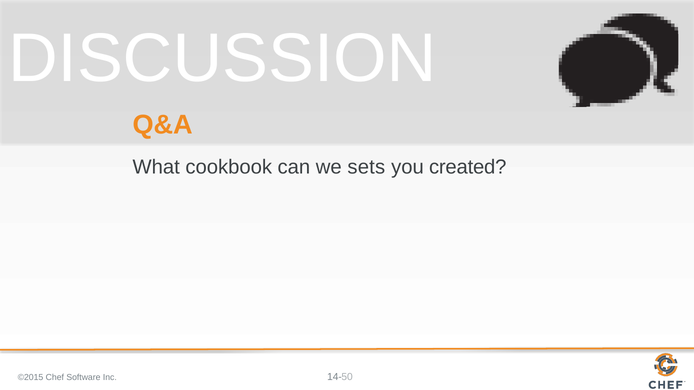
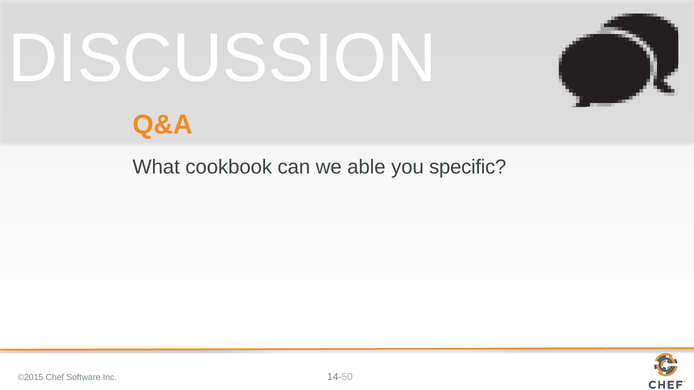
sets: sets -> able (366, 167)
created: created -> specific (468, 167)
